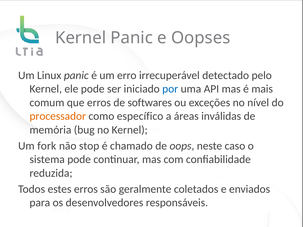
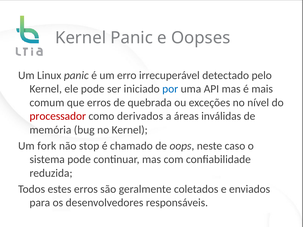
softwares: softwares -> quebrada (150, 103)
processador colour: orange -> red (58, 116)
específico: específico -> derivados (140, 116)
